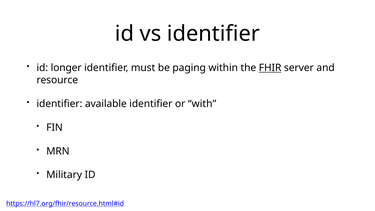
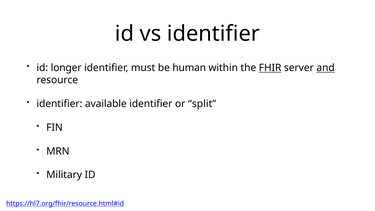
paging: paging -> human (189, 68)
and underline: none -> present (326, 68)
with: with -> split (202, 104)
